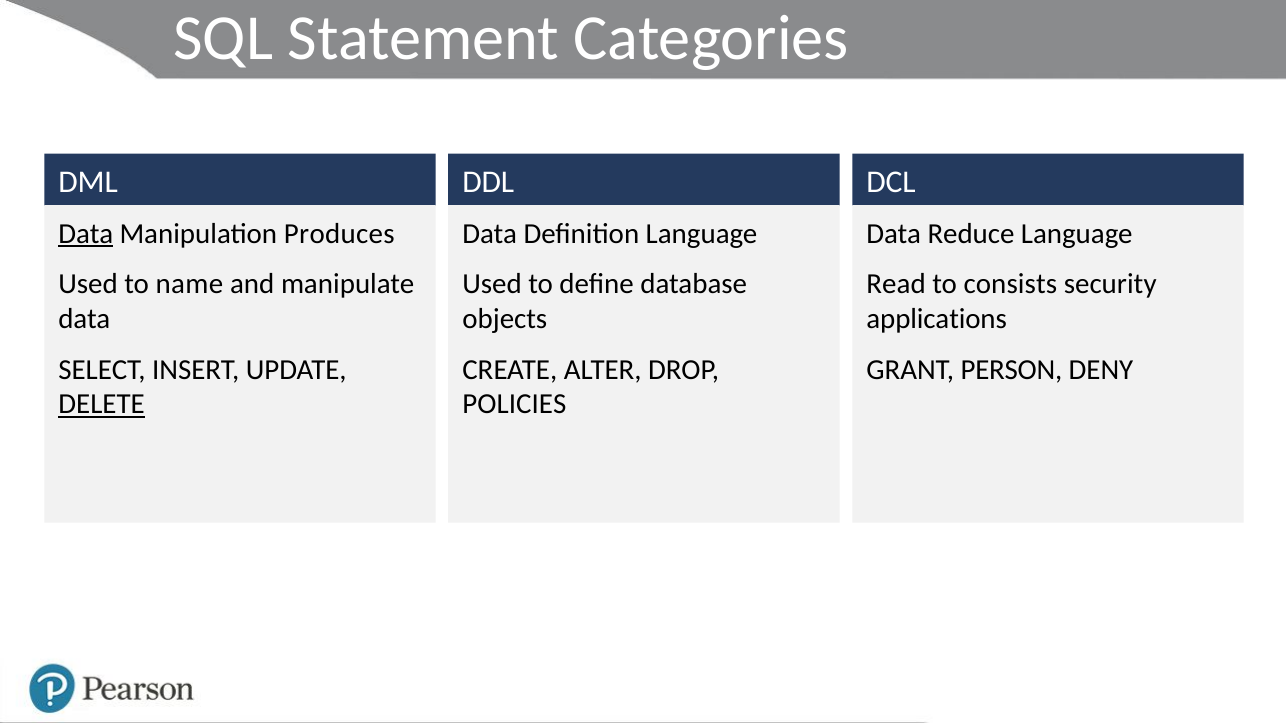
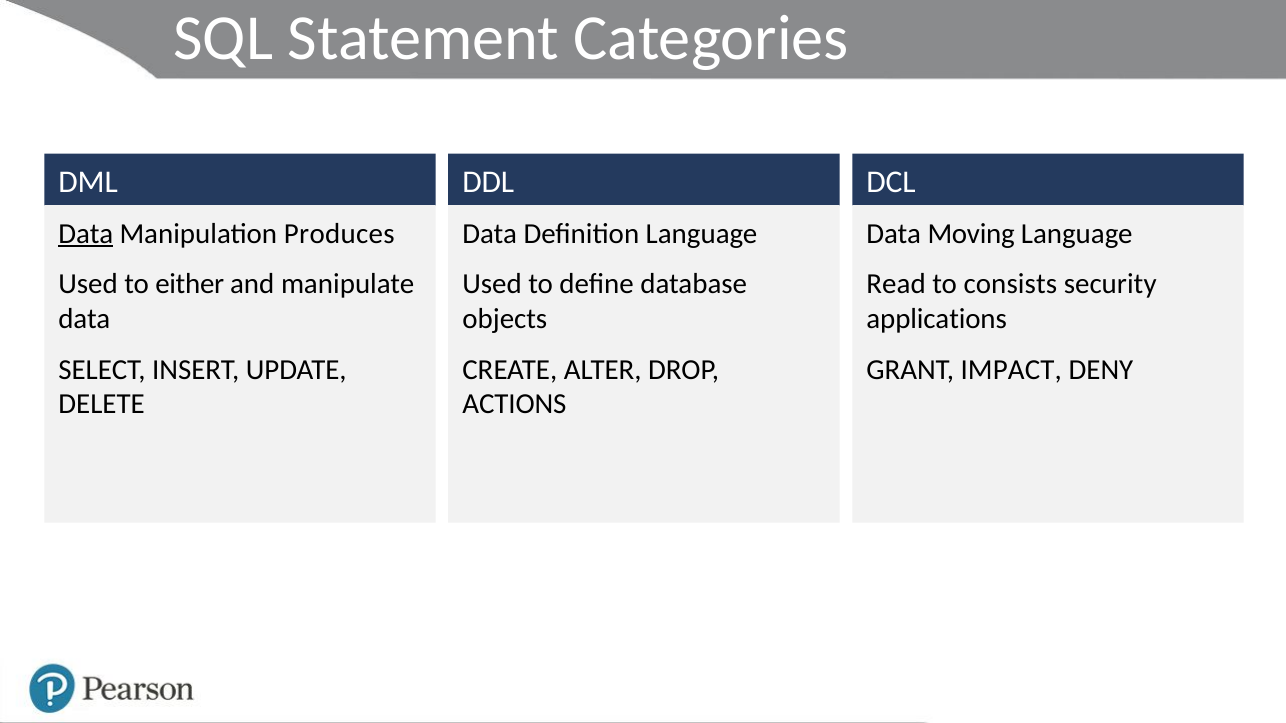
Reduce: Reduce -> Moving (971, 234)
name: name -> either (190, 285)
PERSON: PERSON -> IMPACT (1011, 370)
DELETE underline: present -> none (102, 404)
POLICIES: POLICIES -> ACTIONS (514, 404)
